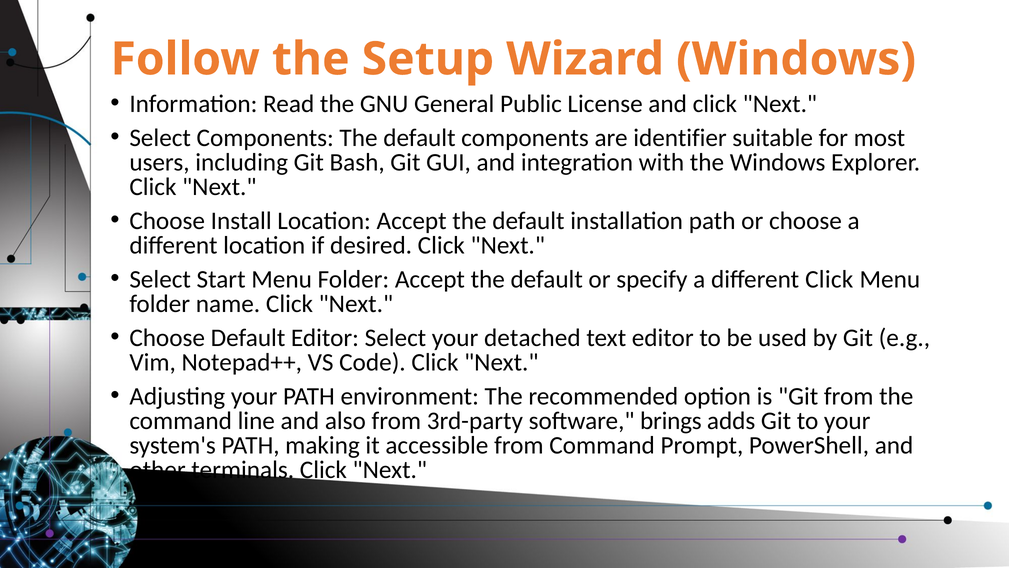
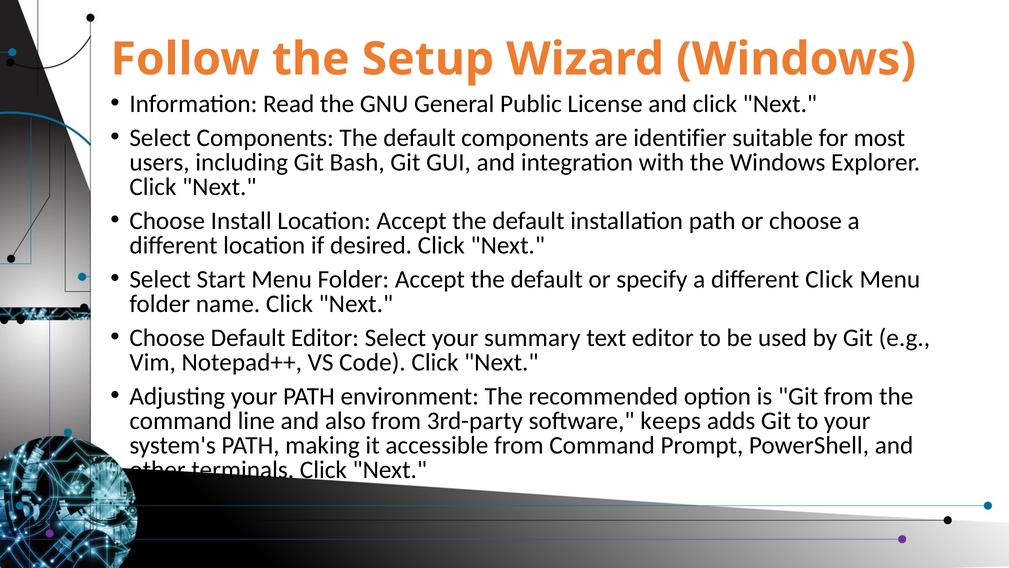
detached: detached -> summary (532, 338)
brings: brings -> keeps (671, 421)
